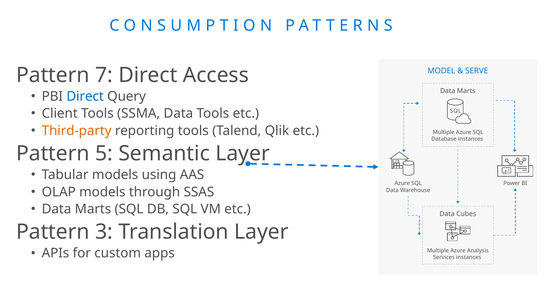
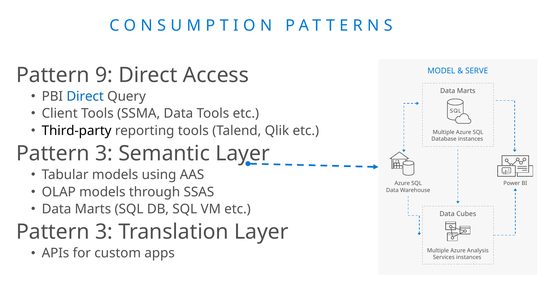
7: 7 -> 9 (104, 75)
Third-party colour: orange -> black (77, 131)
5: 5 -> 3 (104, 153)
